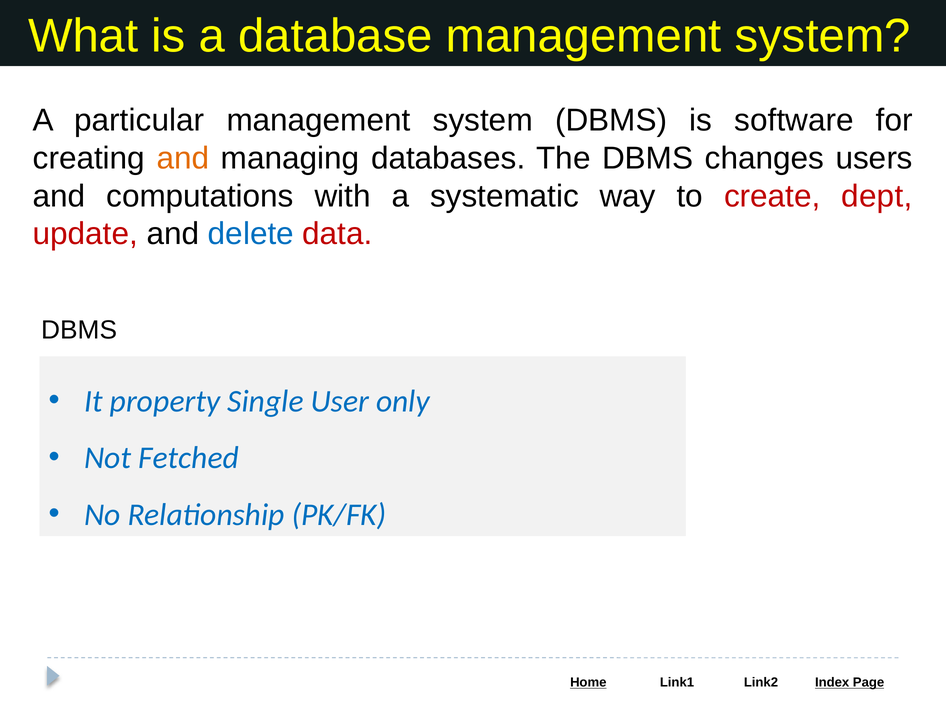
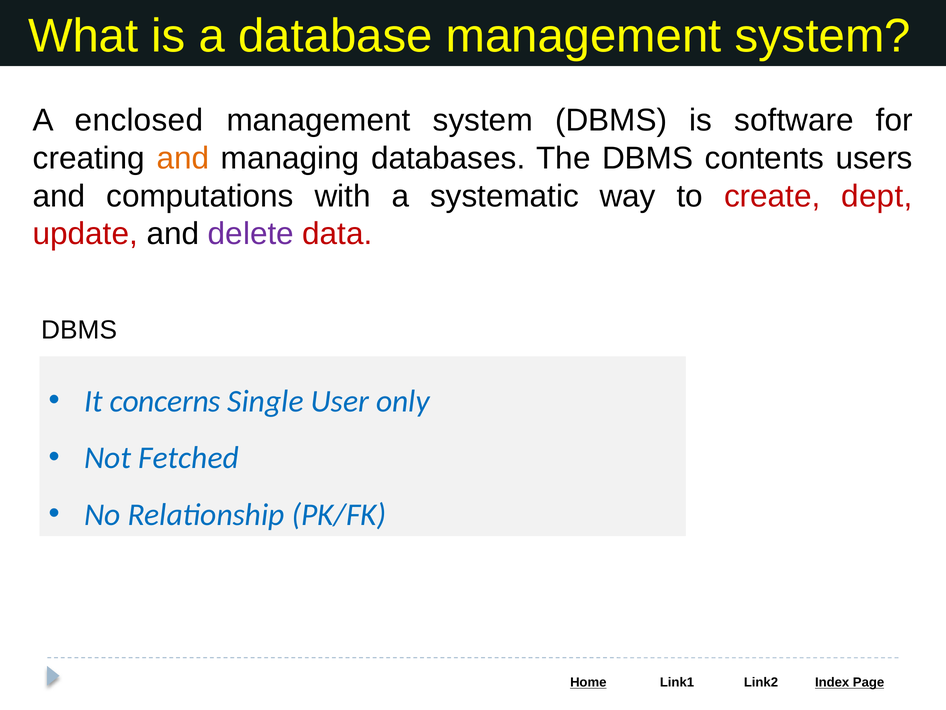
particular: particular -> enclosed (139, 120)
changes: changes -> contents (764, 158)
delete colour: blue -> purple (251, 234)
property: property -> concerns (165, 401)
